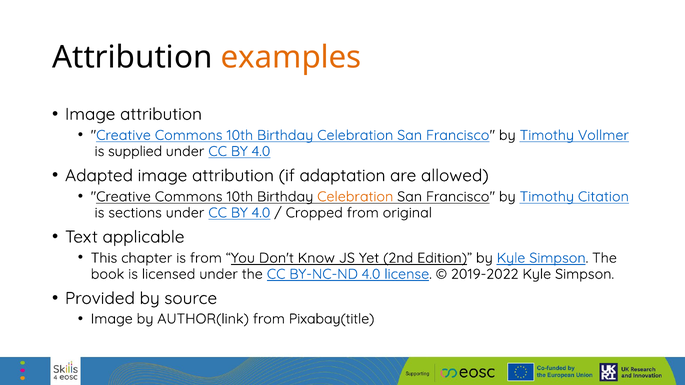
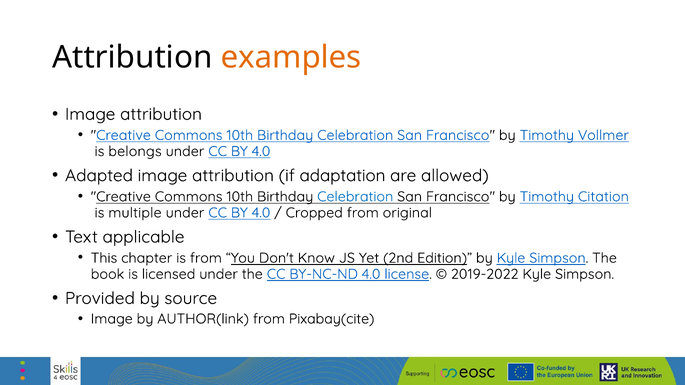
supplied: supplied -> belongs (135, 151)
Celebration colour: orange -> blue (355, 197)
sections: sections -> multiple (135, 213)
Pixabay(title: Pixabay(title -> Pixabay(cite (332, 319)
